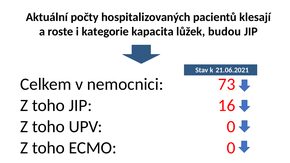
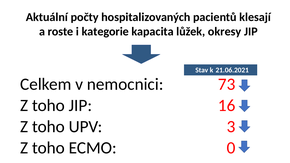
budou: budou -> okresy (225, 32)
UPV 0: 0 -> 3 (231, 127)
